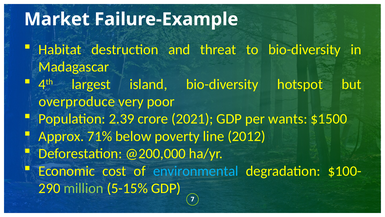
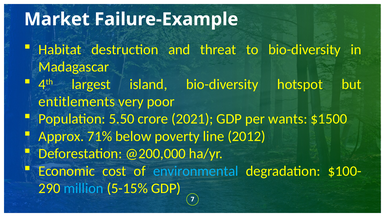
overproduce: overproduce -> entitlements (77, 101)
2.39: 2.39 -> 5.50 (122, 119)
million colour: light green -> light blue (84, 188)
